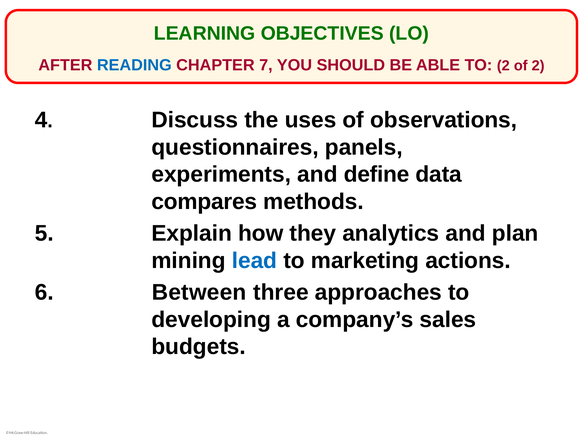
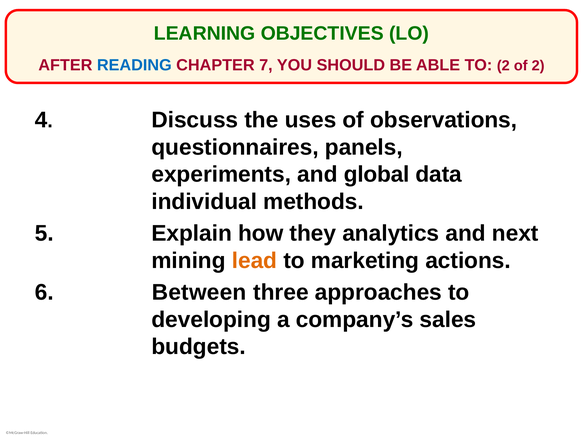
define: define -> global (377, 175)
compares: compares -> individual (204, 202)
plan: plan -> next (515, 234)
lead colour: blue -> orange (254, 261)
